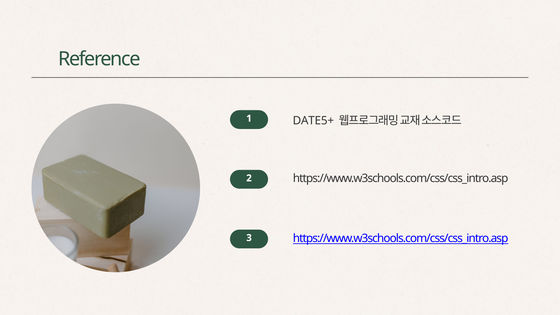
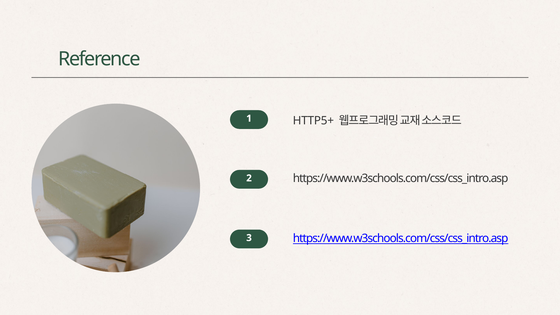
DATE5+: DATE5+ -> HTTP5+ (313, 121)
